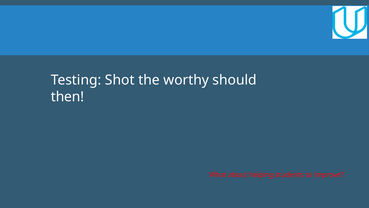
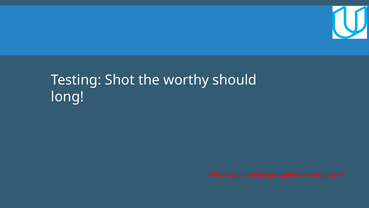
then: then -> long (67, 97)
